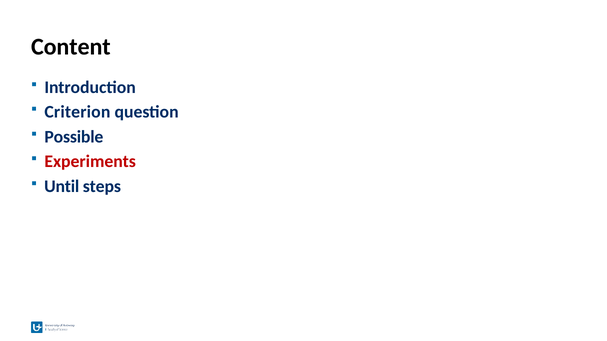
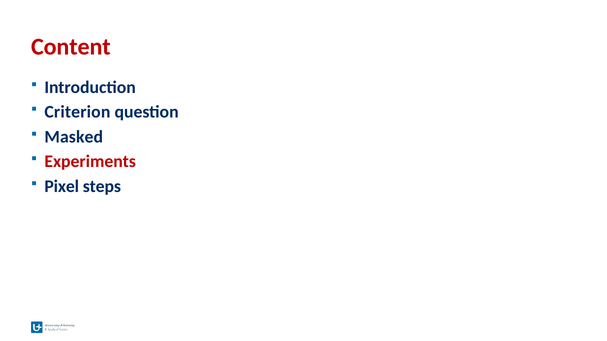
Content colour: black -> red (71, 47)
Possible: Possible -> Masked (74, 137)
Until: Until -> Pixel (62, 187)
